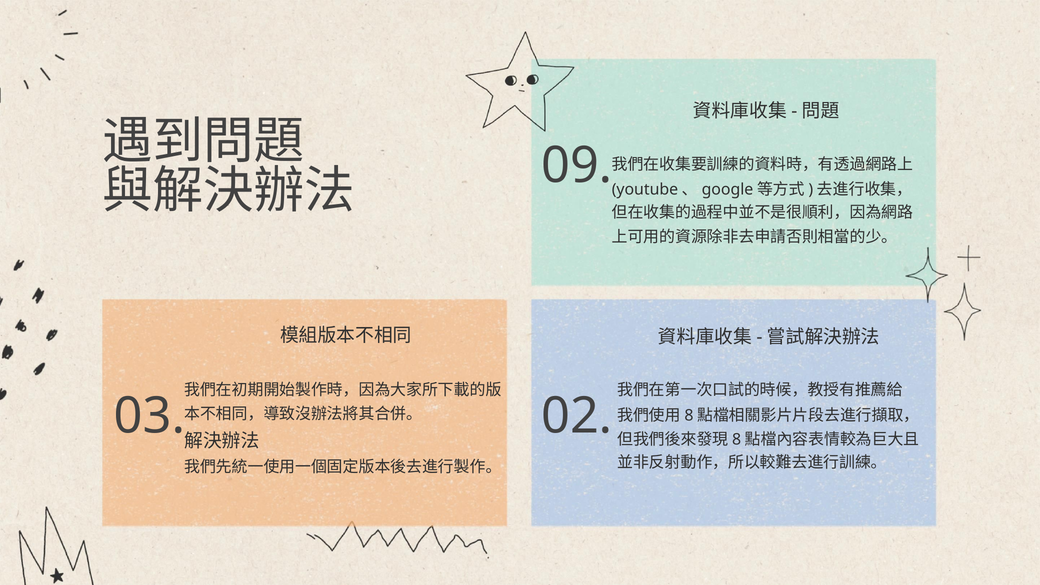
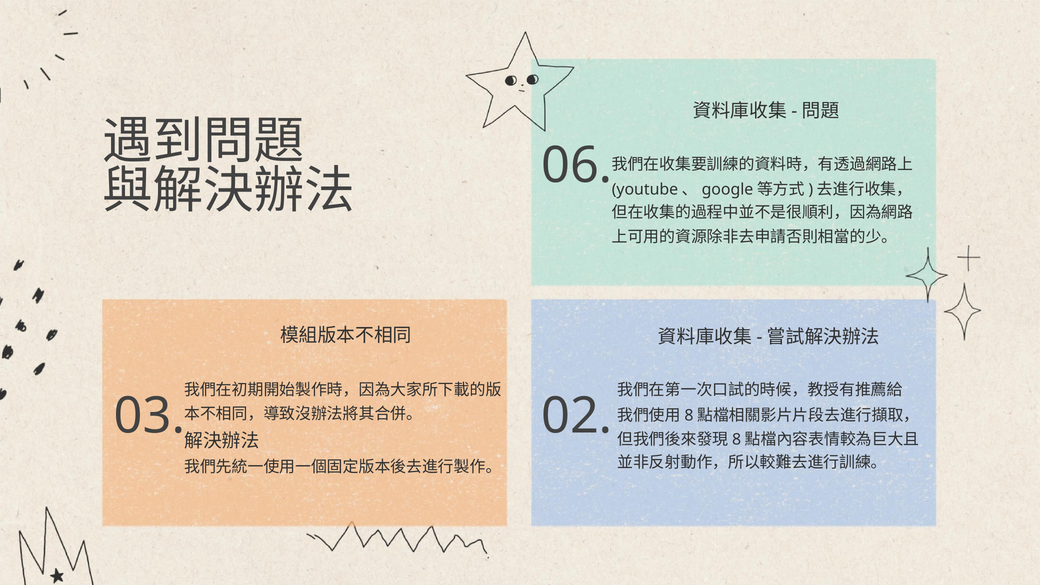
09: 09 -> 06 (577, 166)
